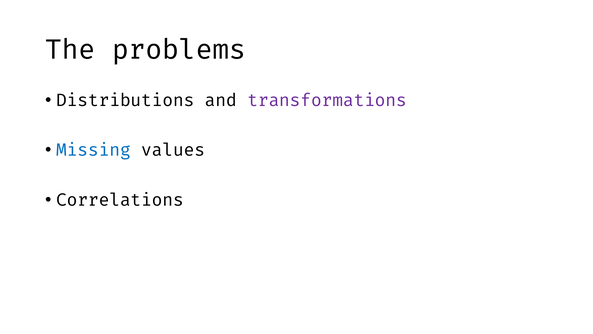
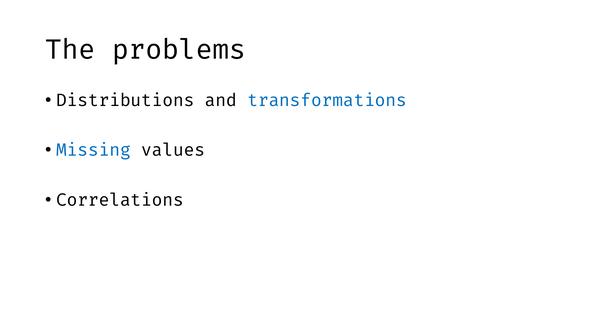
transformations colour: purple -> blue (327, 100)
